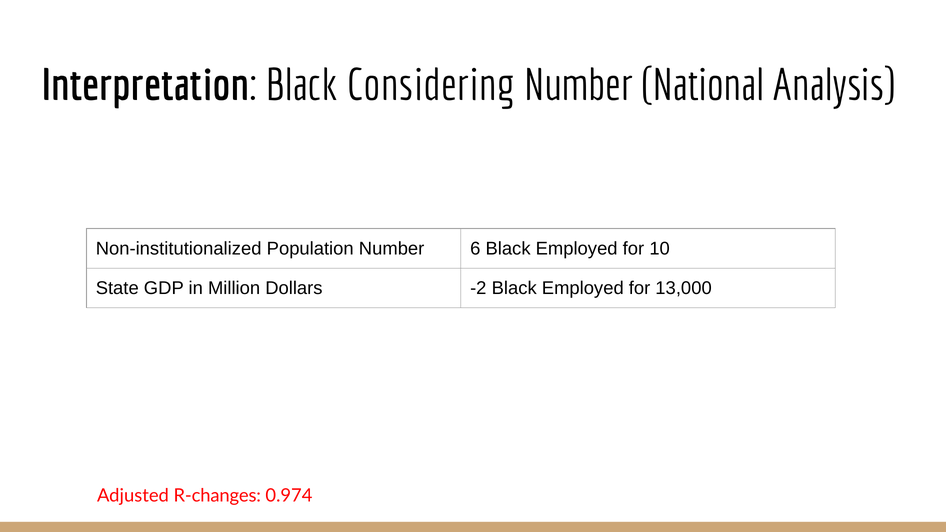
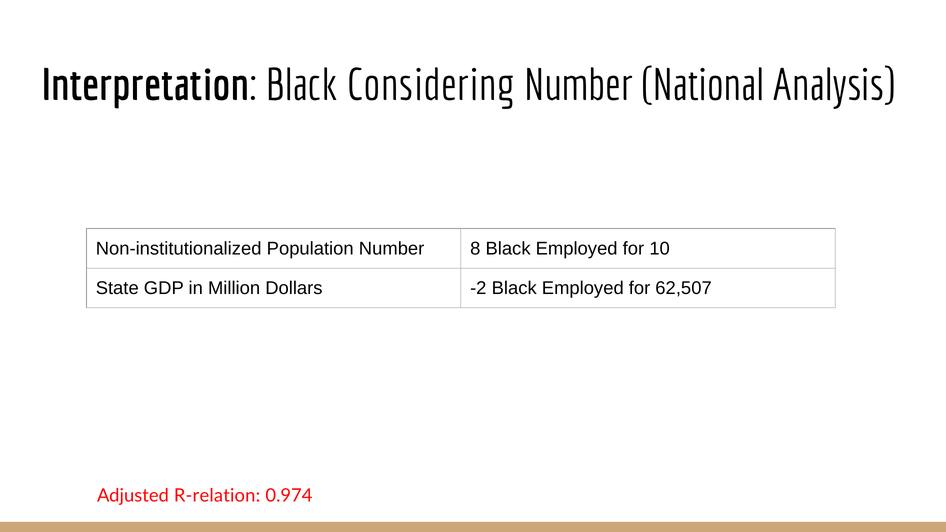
6: 6 -> 8 (475, 249)
13,000: 13,000 -> 62,507 (684, 288)
R-changes: R-changes -> R-relation (217, 496)
